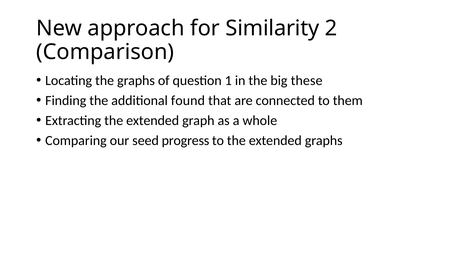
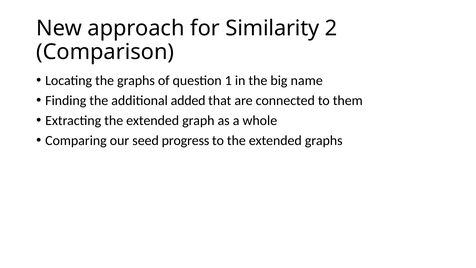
these: these -> name (307, 80)
found: found -> added (188, 100)
